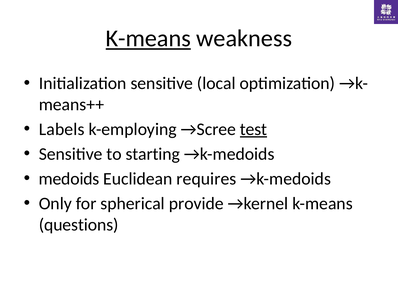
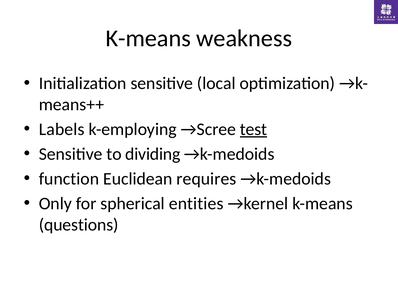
K-means underline: present -> none (148, 39)
starting: starting -> dividing (153, 154)
medoids: medoids -> function (69, 179)
provide: provide -> entities (196, 204)
